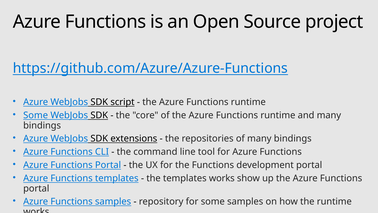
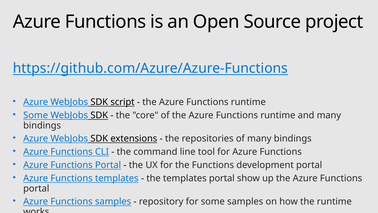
templates works: works -> portal (222, 178)
